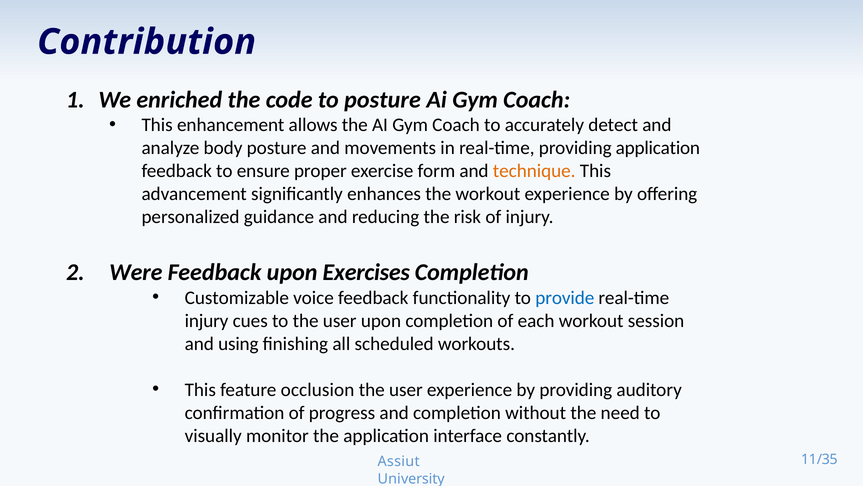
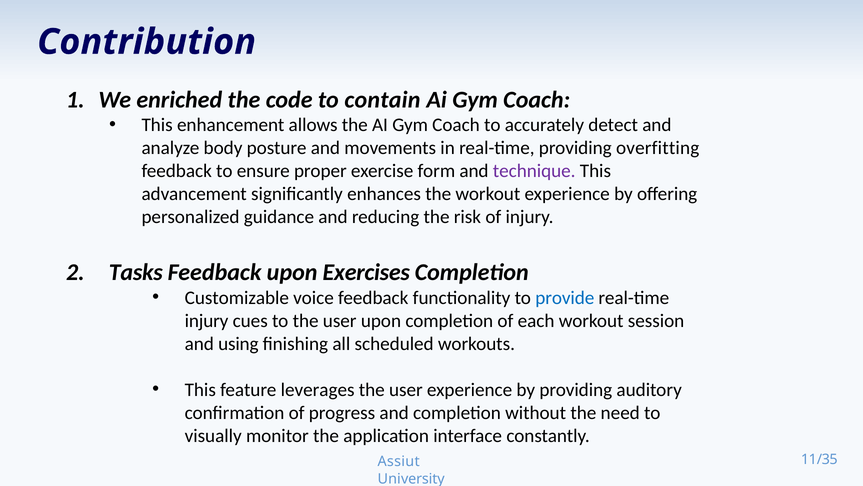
to posture: posture -> contain (382, 100)
providing application: application -> overfitting (658, 148)
technique colour: orange -> purple (534, 171)
Were: Were -> Tasks (136, 272)
occlusion: occlusion -> leverages (318, 390)
